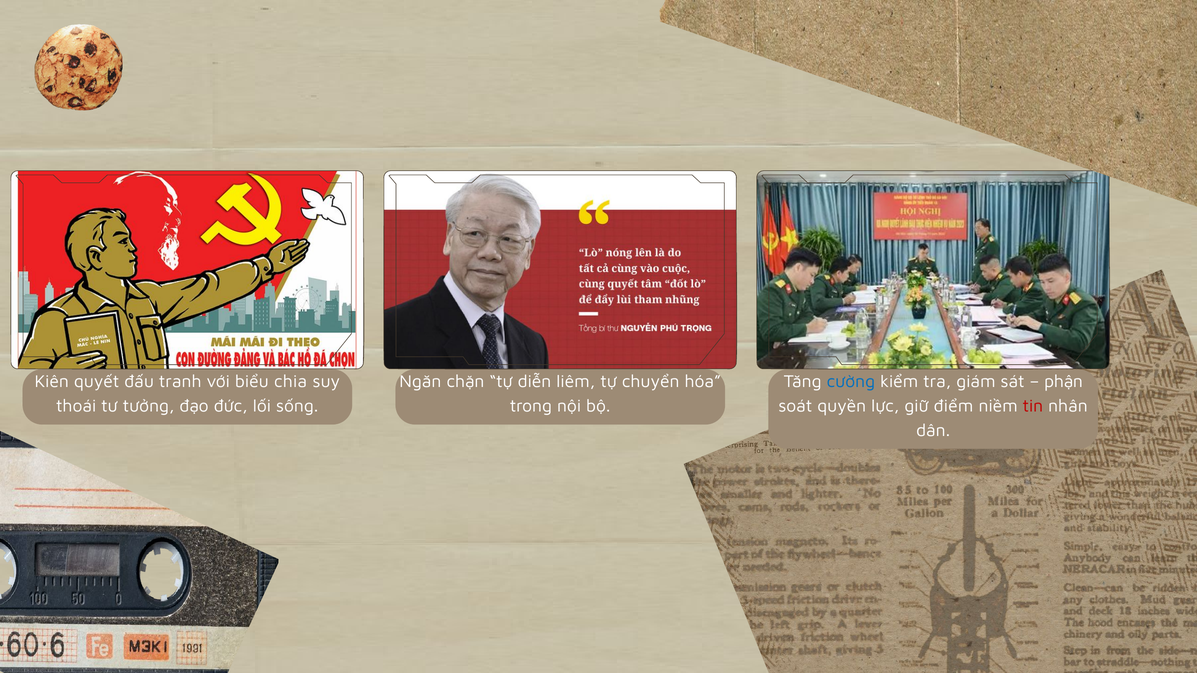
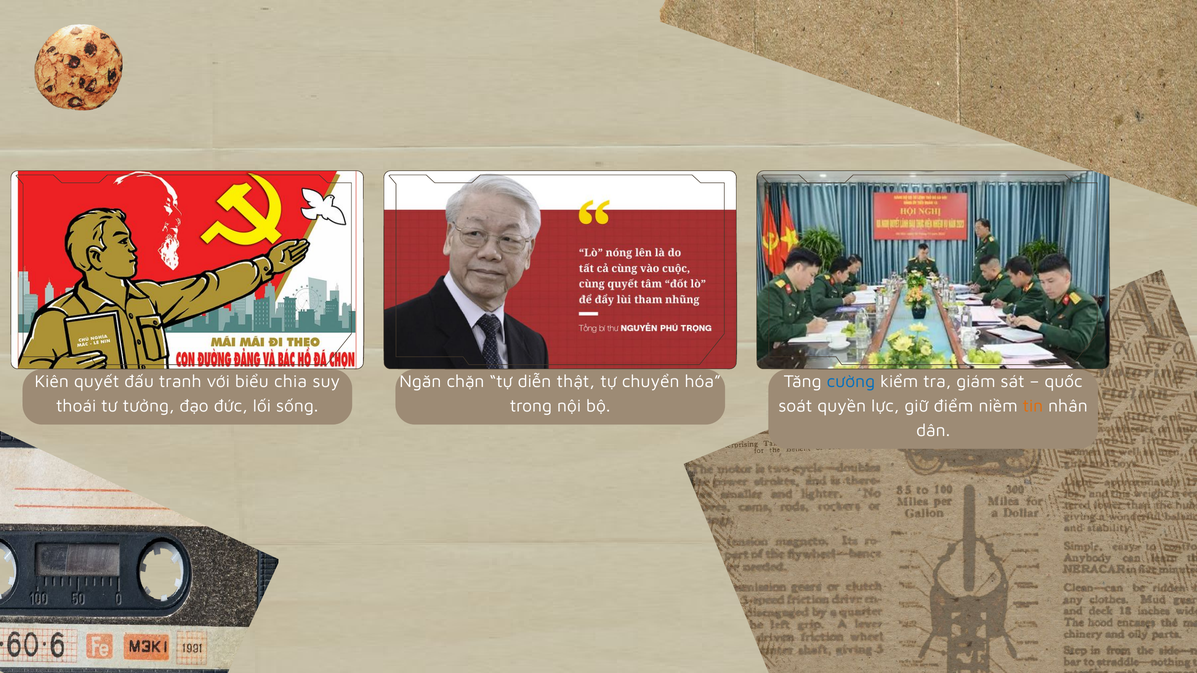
liêm: liêm -> thật (576, 382)
phận: phận -> quốc (1064, 382)
tin colour: red -> orange (1033, 406)
